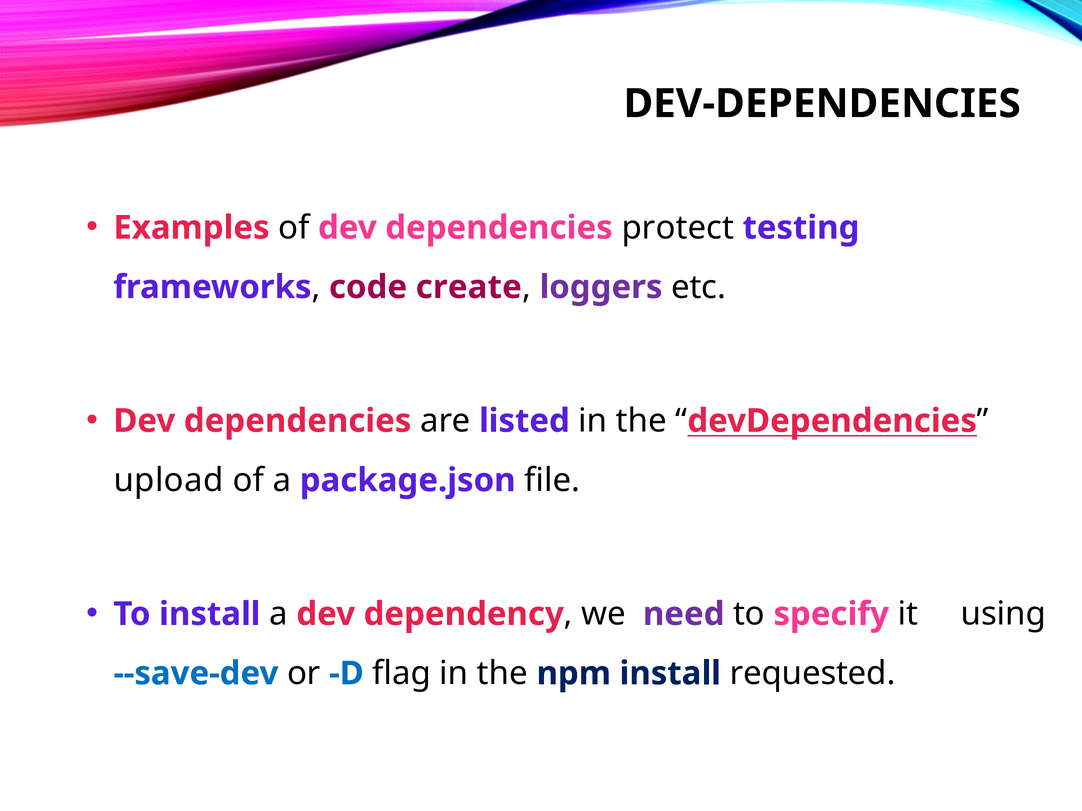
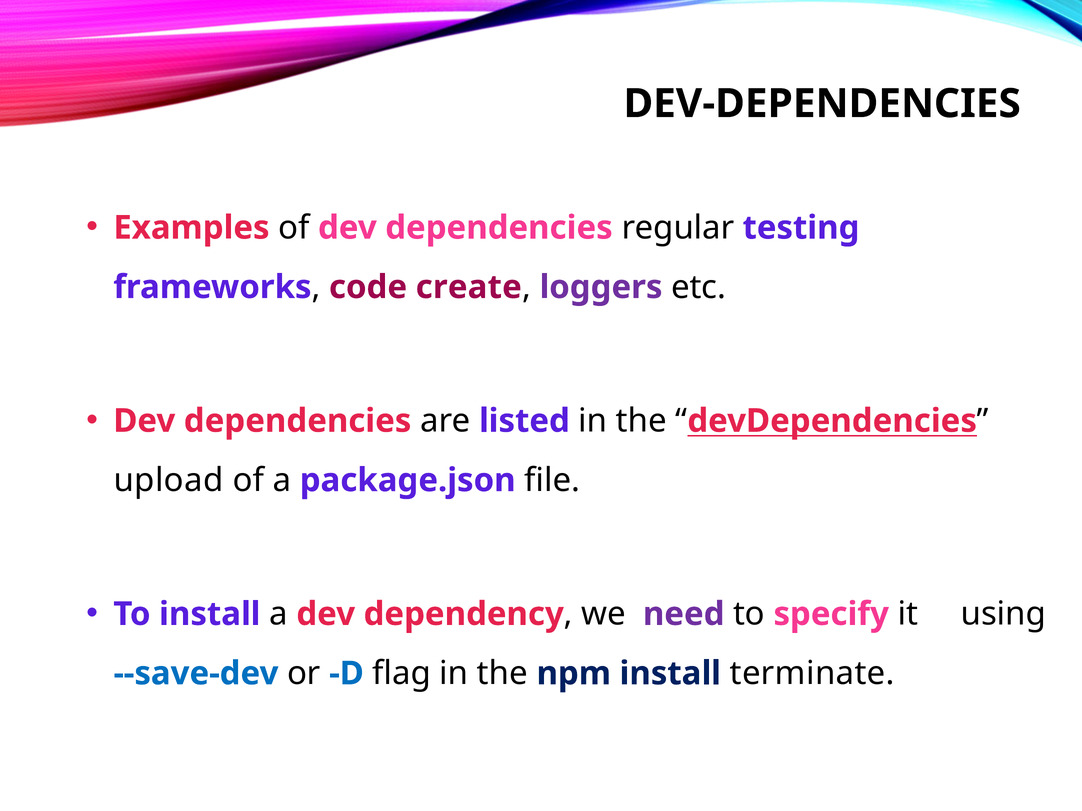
protect: protect -> regular (678, 228)
requested: requested -> terminate (812, 674)
